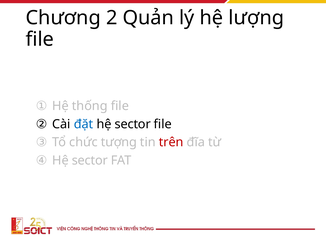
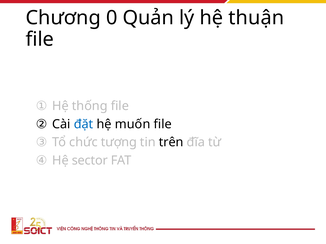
2: 2 -> 0 (112, 18)
lượng: lượng -> thuận (256, 18)
sector: sector -> muốn (133, 124)
trên colour: red -> black (171, 143)
